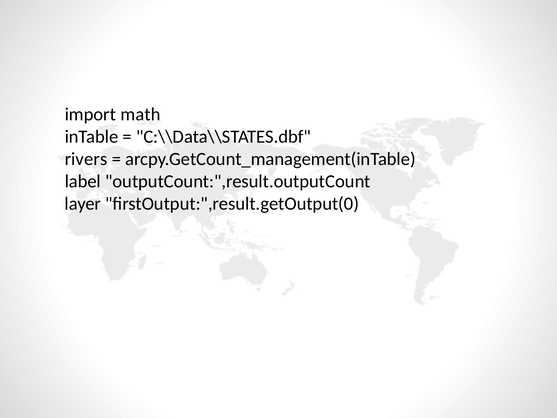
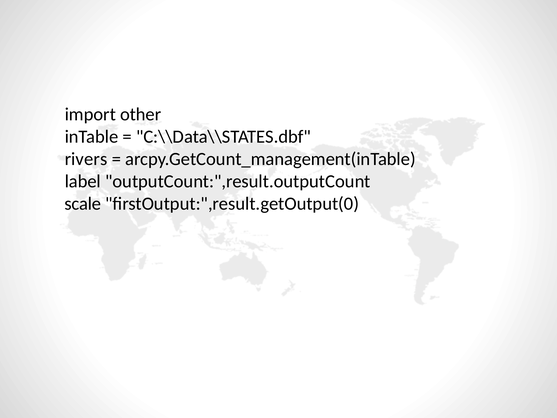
math: math -> other (141, 114)
layer: layer -> scale (83, 203)
